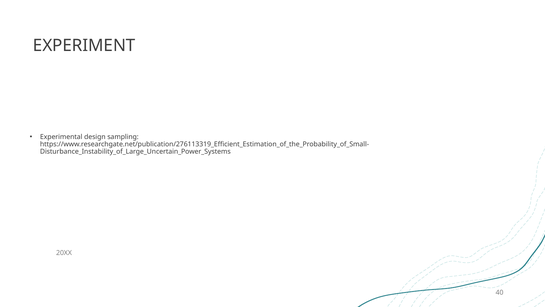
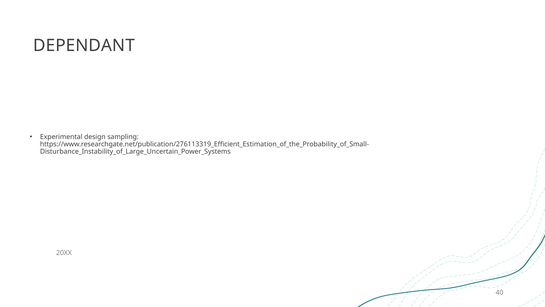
EXPERIMENT: EXPERIMENT -> DEPENDANT (84, 45)
